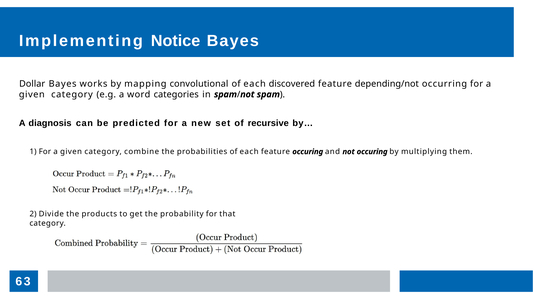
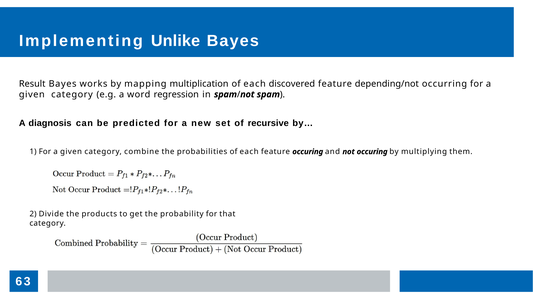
Notice: Notice -> Unlike (175, 41)
Dollar: Dollar -> Result (32, 84)
convolutional: convolutional -> multiplication (199, 84)
categories: categories -> regression (176, 95)
